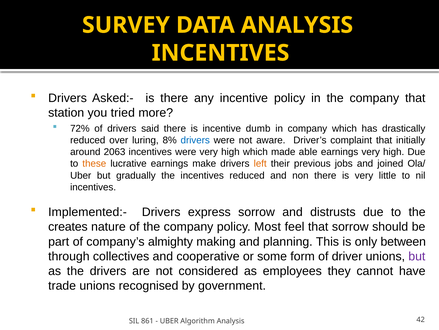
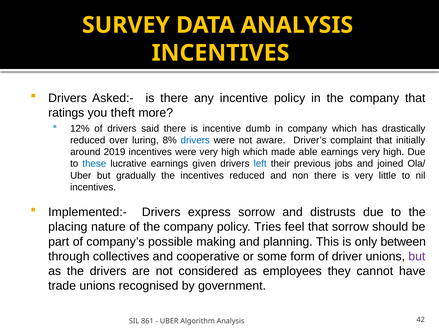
station: station -> ratings (66, 112)
tried: tried -> theft (123, 112)
72%: 72% -> 12% (80, 128)
2063: 2063 -> 2019 (115, 152)
these colour: orange -> blue (94, 163)
make: make -> given (204, 163)
left colour: orange -> blue (260, 163)
creates: creates -> placing (68, 226)
Most: Most -> Tries (268, 226)
almighty: almighty -> possible (170, 241)
